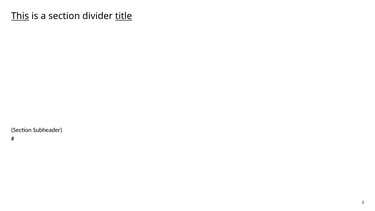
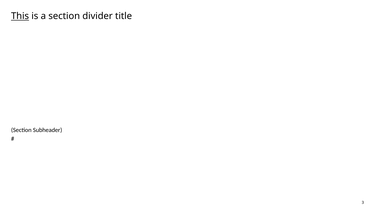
title underline: present -> none (124, 16)
